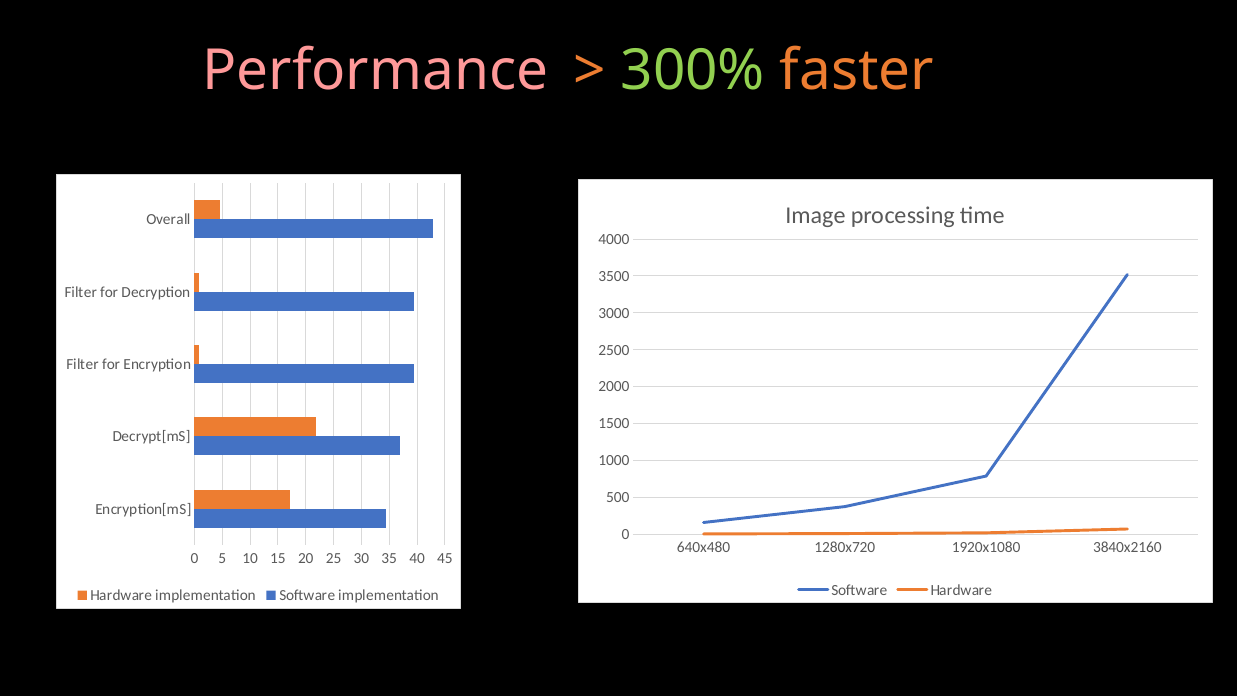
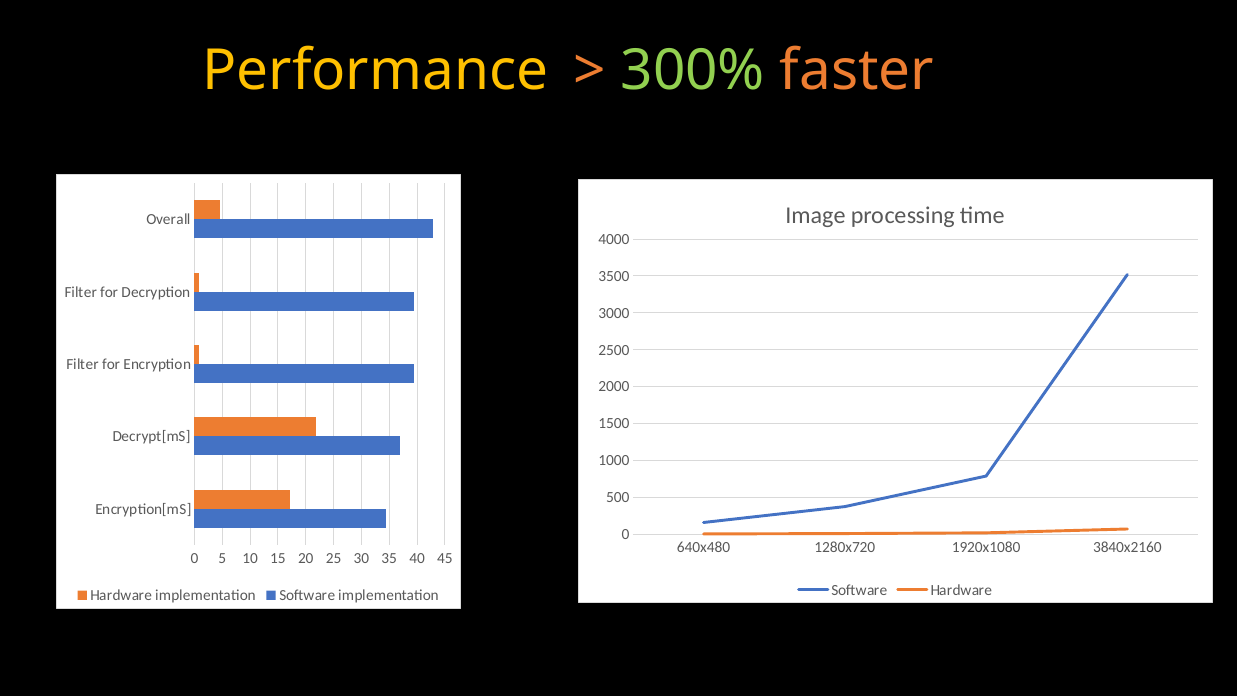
Performance colour: pink -> yellow (375, 71)
